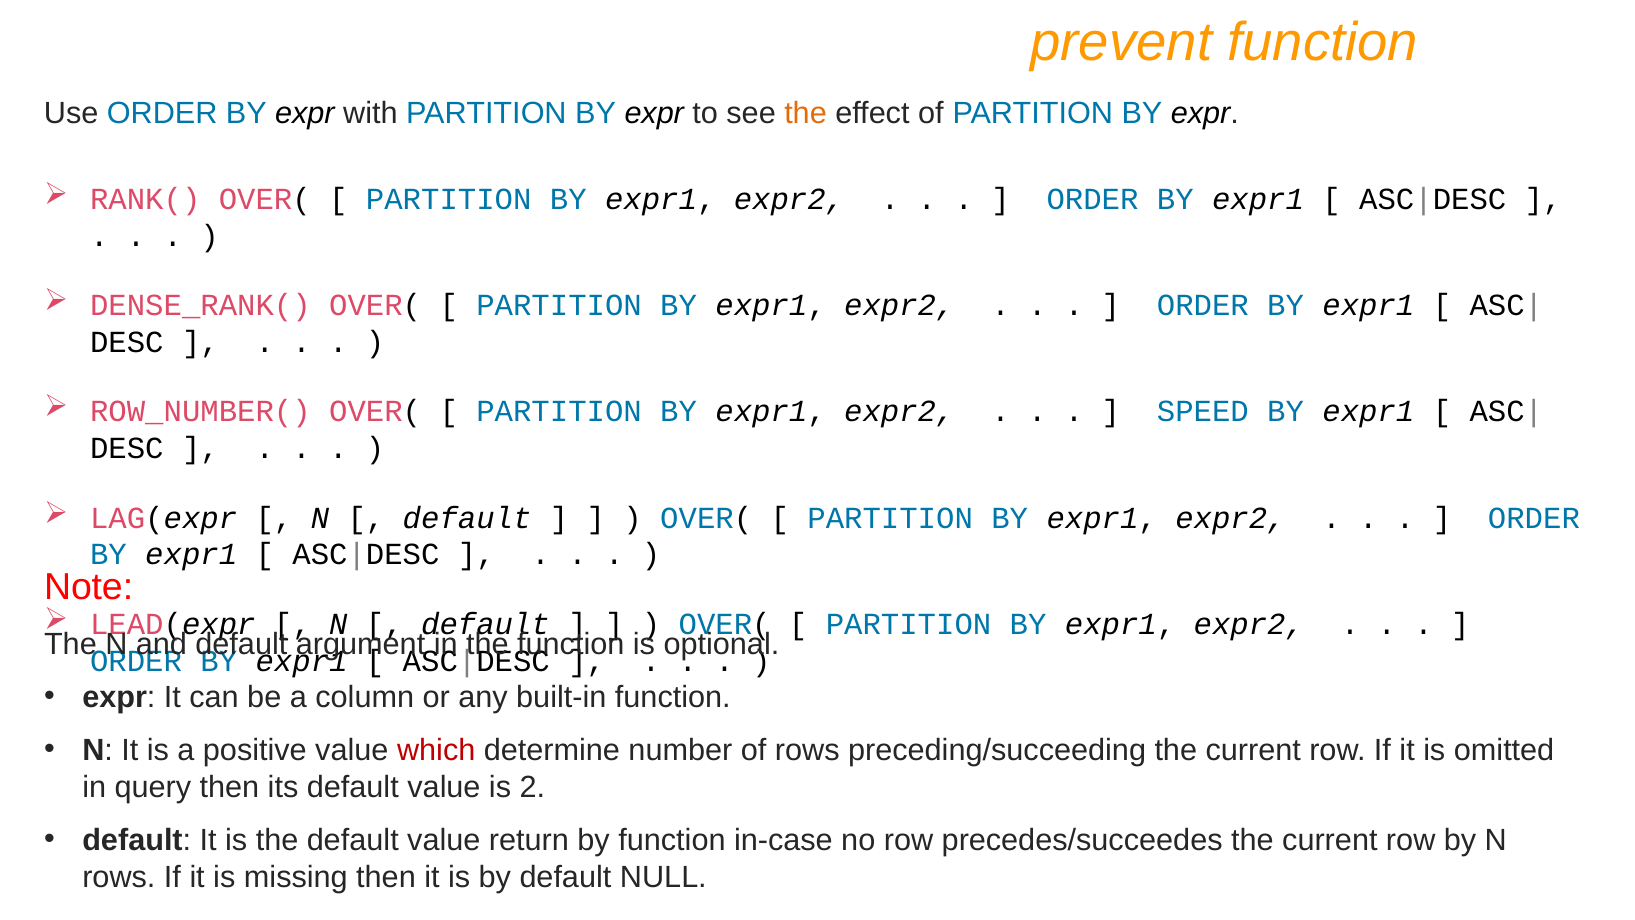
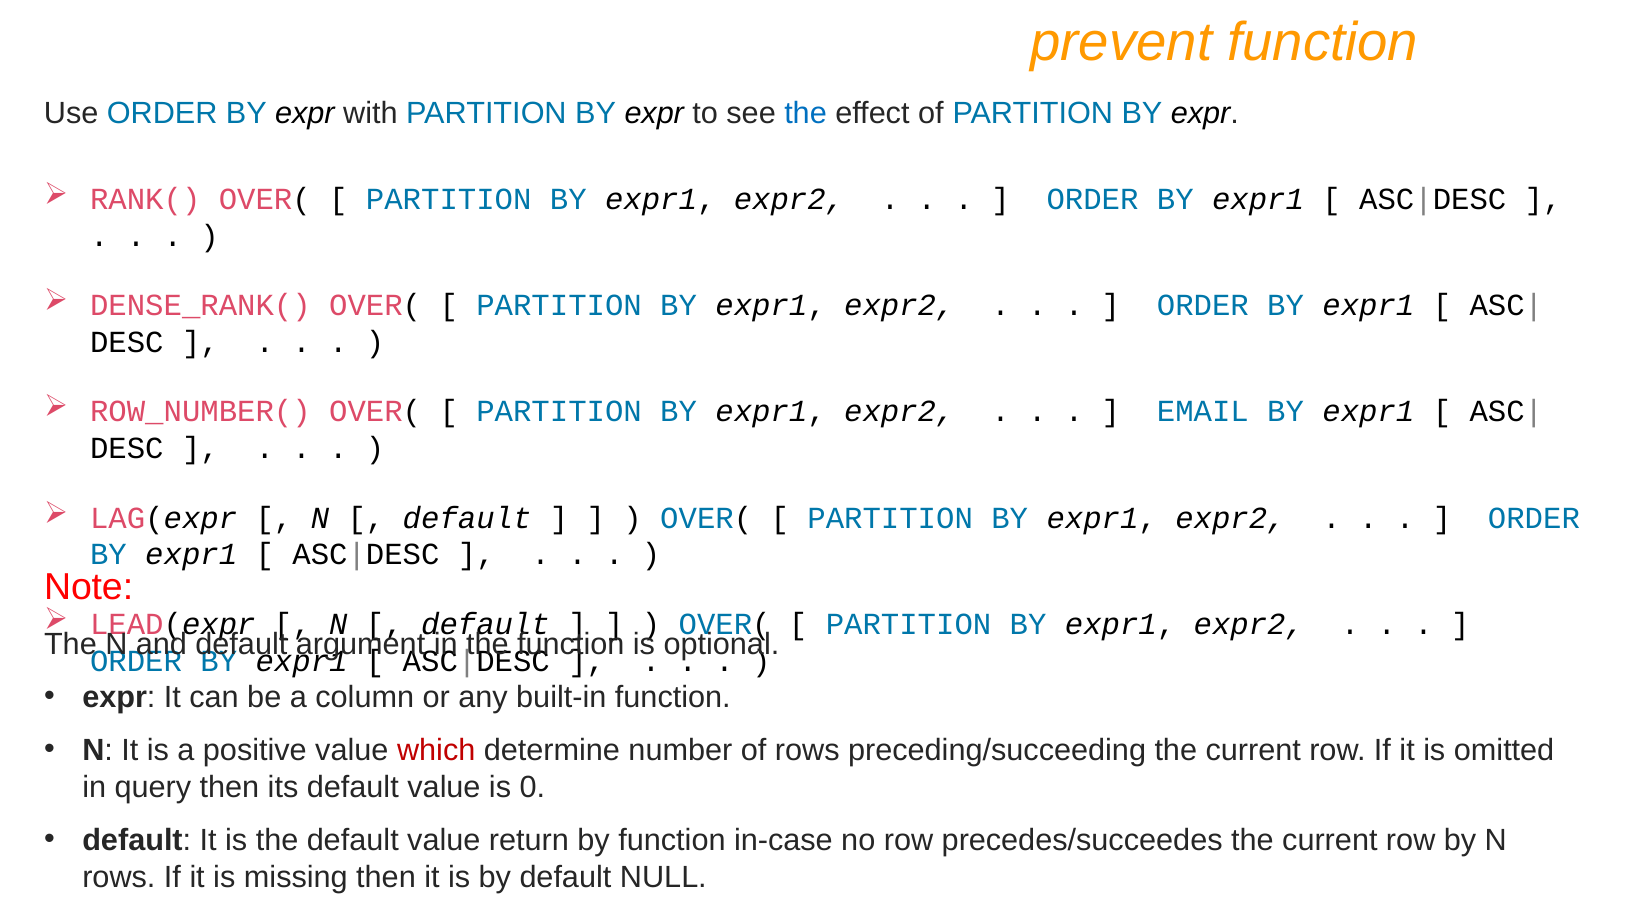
the colour: orange -> blue (806, 114)
SPEED: SPEED -> EMAIL (1203, 412)
2: 2 -> 0 (532, 787)
